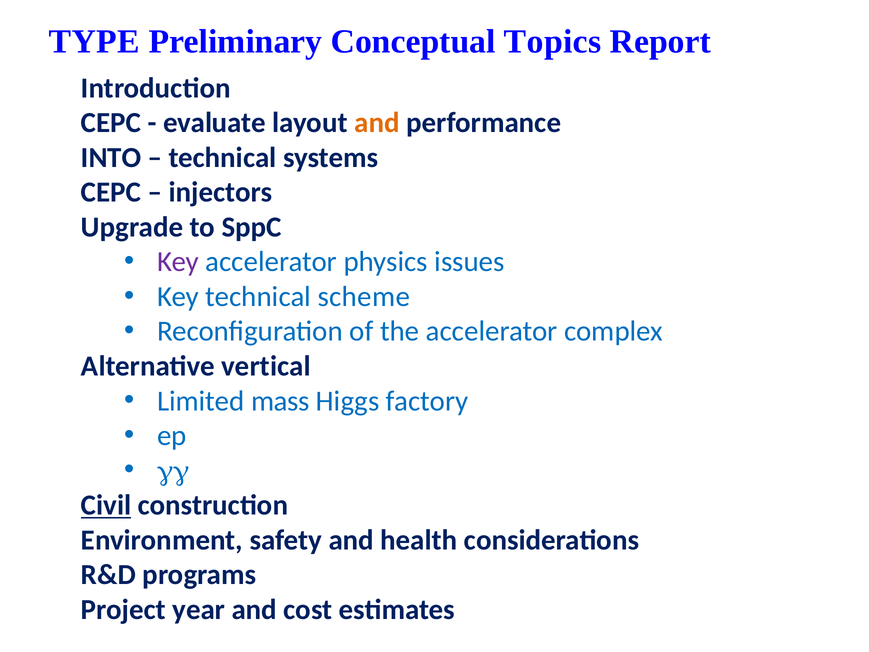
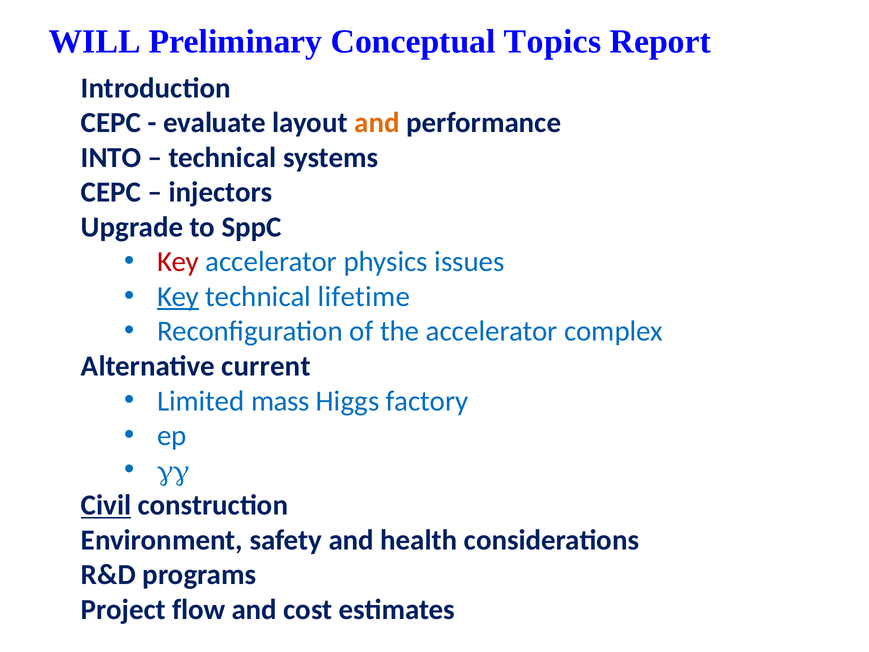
TYPE: TYPE -> WILL (95, 41)
Key colour: purple -> red (178, 262)
Key underline: none -> present (178, 297)
scheme: scheme -> lifetime (364, 297)
vertical: vertical -> current (266, 366)
year: year -> flow (199, 609)
